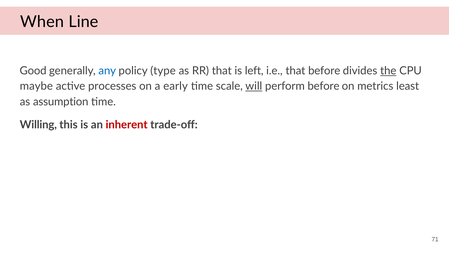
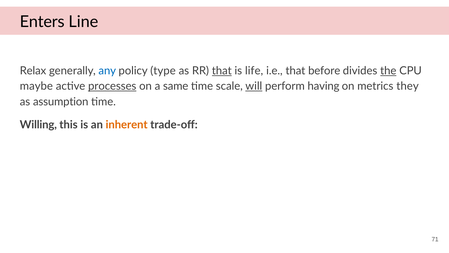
When: When -> Enters (42, 22)
Good: Good -> Relax (33, 71)
that underline: none -> present (222, 71)
left: left -> life (254, 71)
processes underline: none -> present (112, 86)
early: early -> same (176, 86)
perform before: before -> having (323, 86)
least: least -> they (408, 86)
inherent colour: red -> orange (127, 125)
